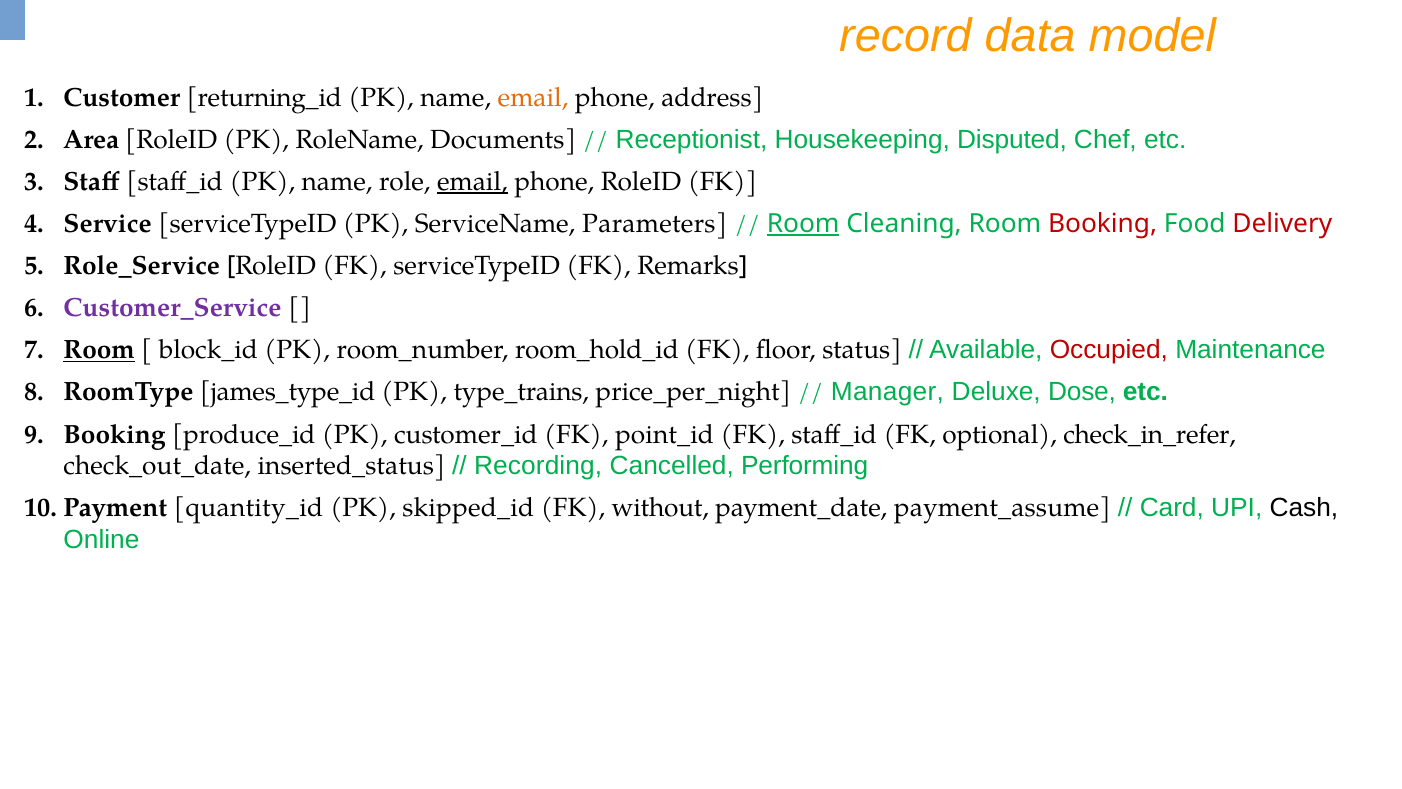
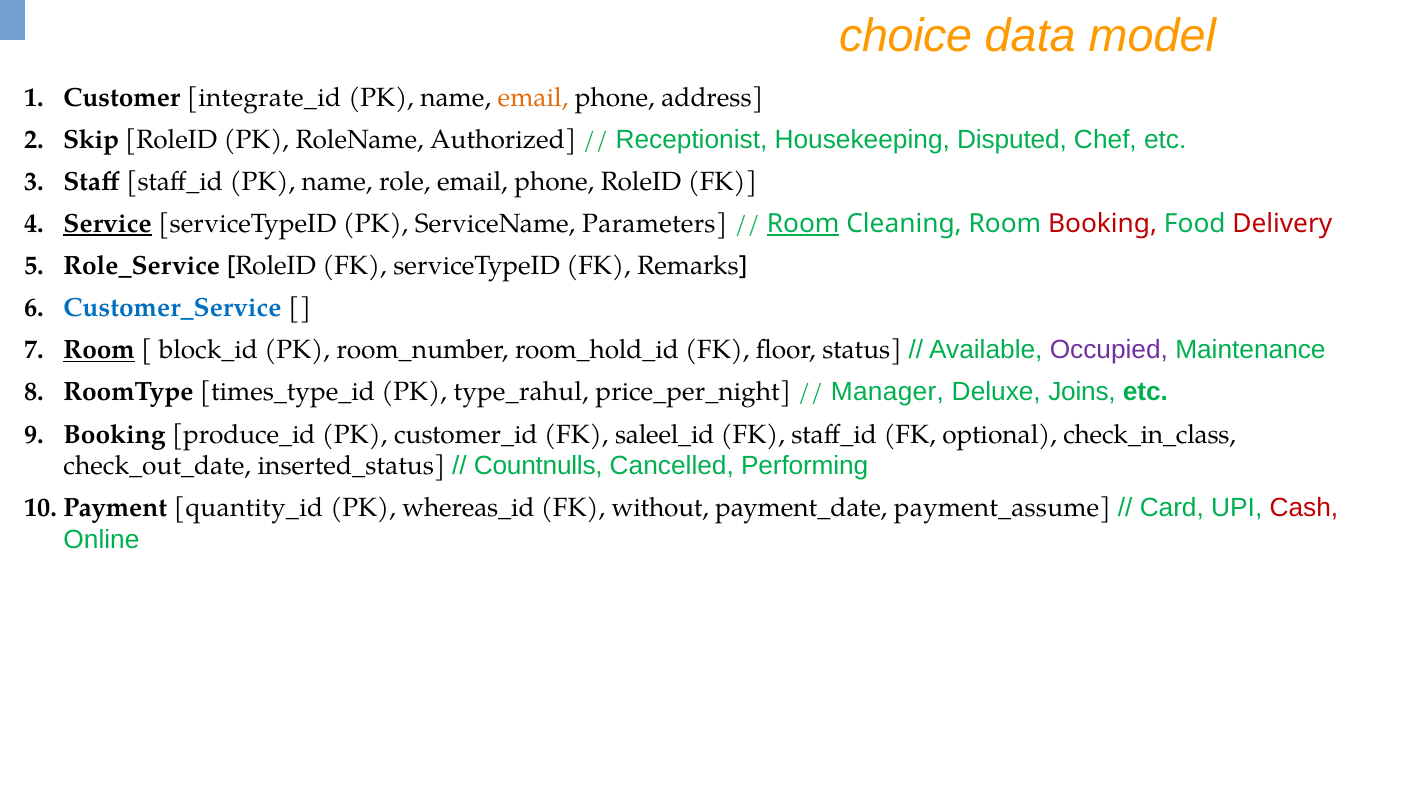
record: record -> choice (906, 36)
returning_id: returning_id -> integrate_id (264, 98)
Area: Area -> Skip (91, 140)
Documents: Documents -> Authorized (503, 140)
email underline: present -> none (472, 182)
Service underline: none -> present (108, 224)
Customer_Service colour: purple -> blue (172, 308)
Occupied colour: red -> purple (1109, 350)
james_type_id: james_type_id -> times_type_id (287, 392)
type_trains: type_trains -> type_rahul (521, 392)
Dose: Dose -> Joins (1082, 392)
point_id: point_id -> saleel_id (665, 434)
check_in_refer: check_in_refer -> check_in_class (1150, 434)
Recording: Recording -> Countnulls (538, 466)
skipped_id: skipped_id -> whereas_id (468, 508)
Cash colour: black -> red (1304, 508)
